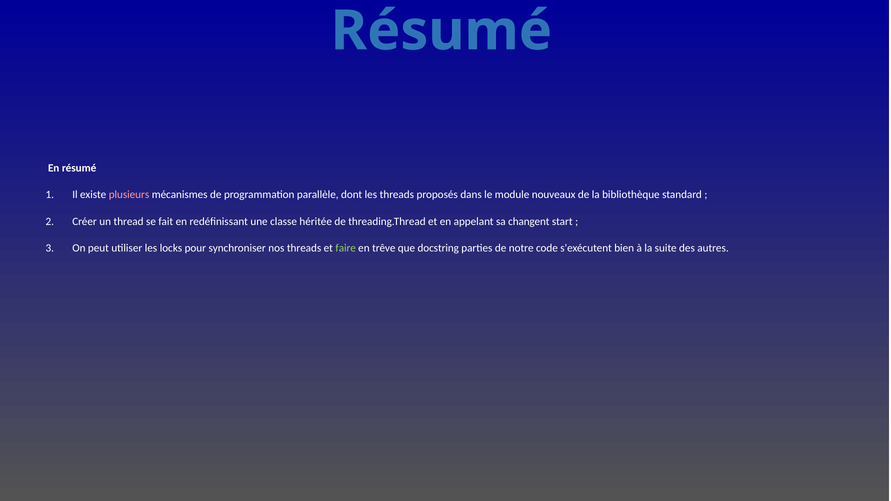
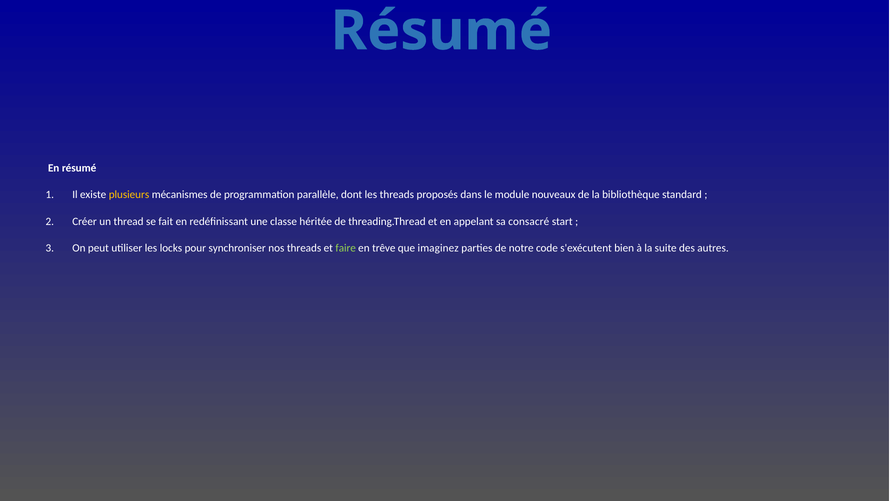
plusieurs colour: pink -> yellow (129, 195)
changent: changent -> consacré (529, 221)
docstring: docstring -> imaginez (438, 248)
